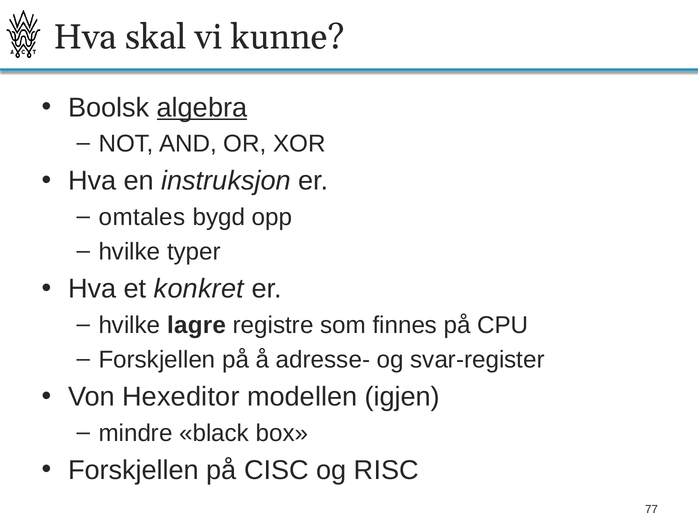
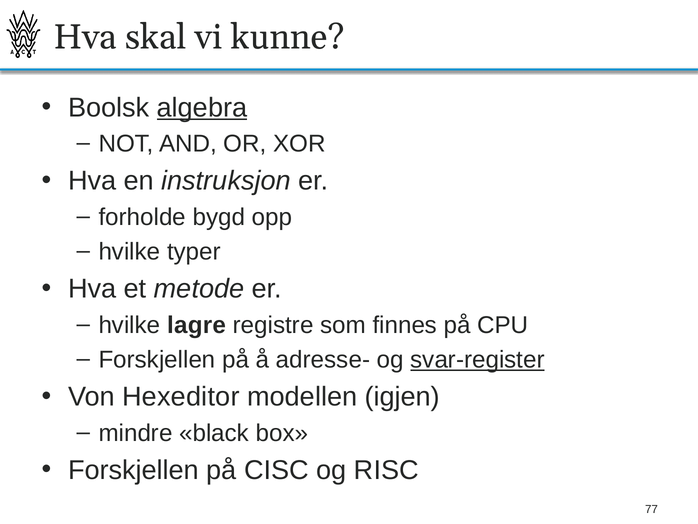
omtales: omtales -> forholde (142, 217)
konkret: konkret -> metode (199, 289)
svar-register underline: none -> present (478, 359)
